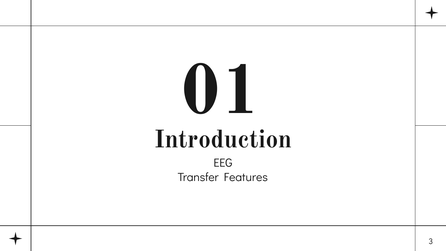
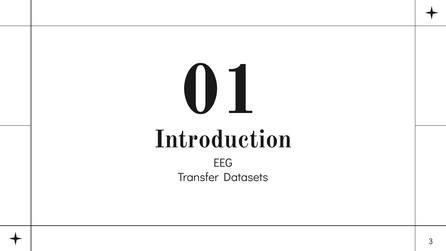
Features: Features -> Datasets (246, 177)
